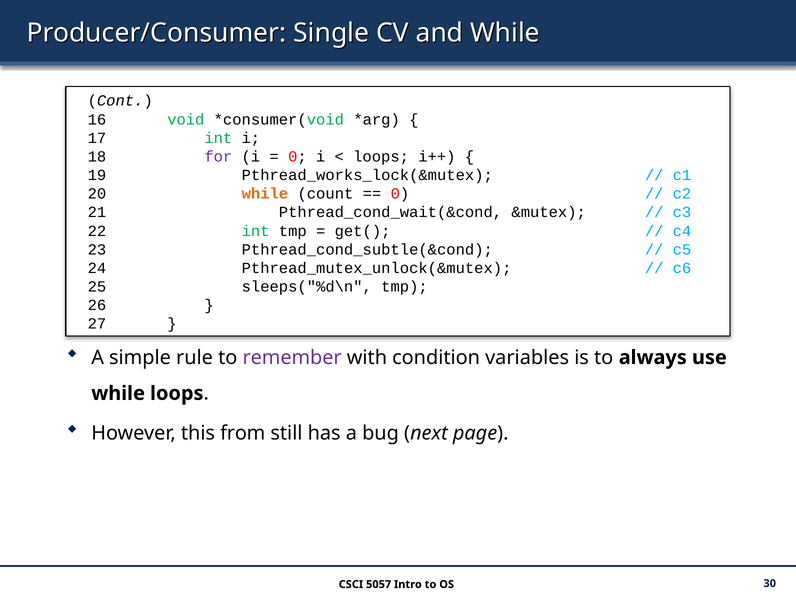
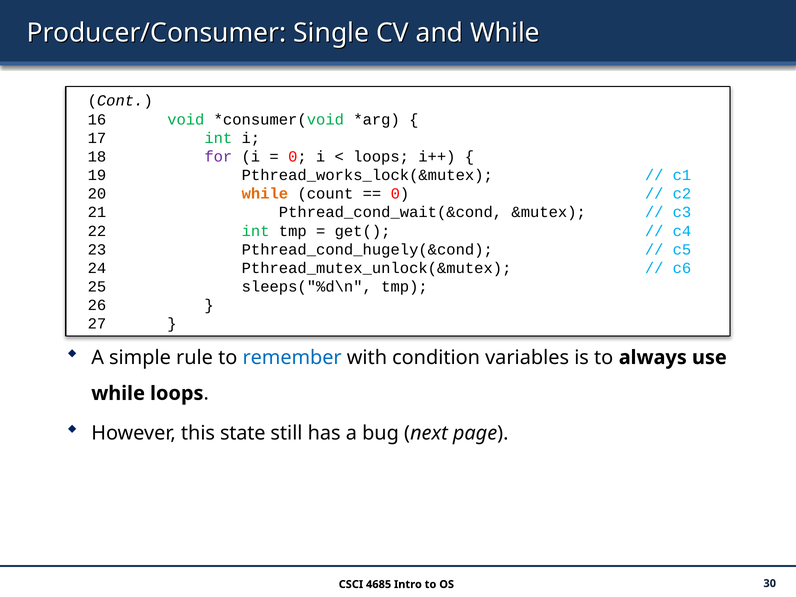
Pthread_cond_subtle(&cond: Pthread_cond_subtle(&cond -> Pthread_cond_hugely(&cond (367, 249)
remember colour: purple -> blue (292, 357)
from: from -> state (243, 433)
5057: 5057 -> 4685 (379, 584)
